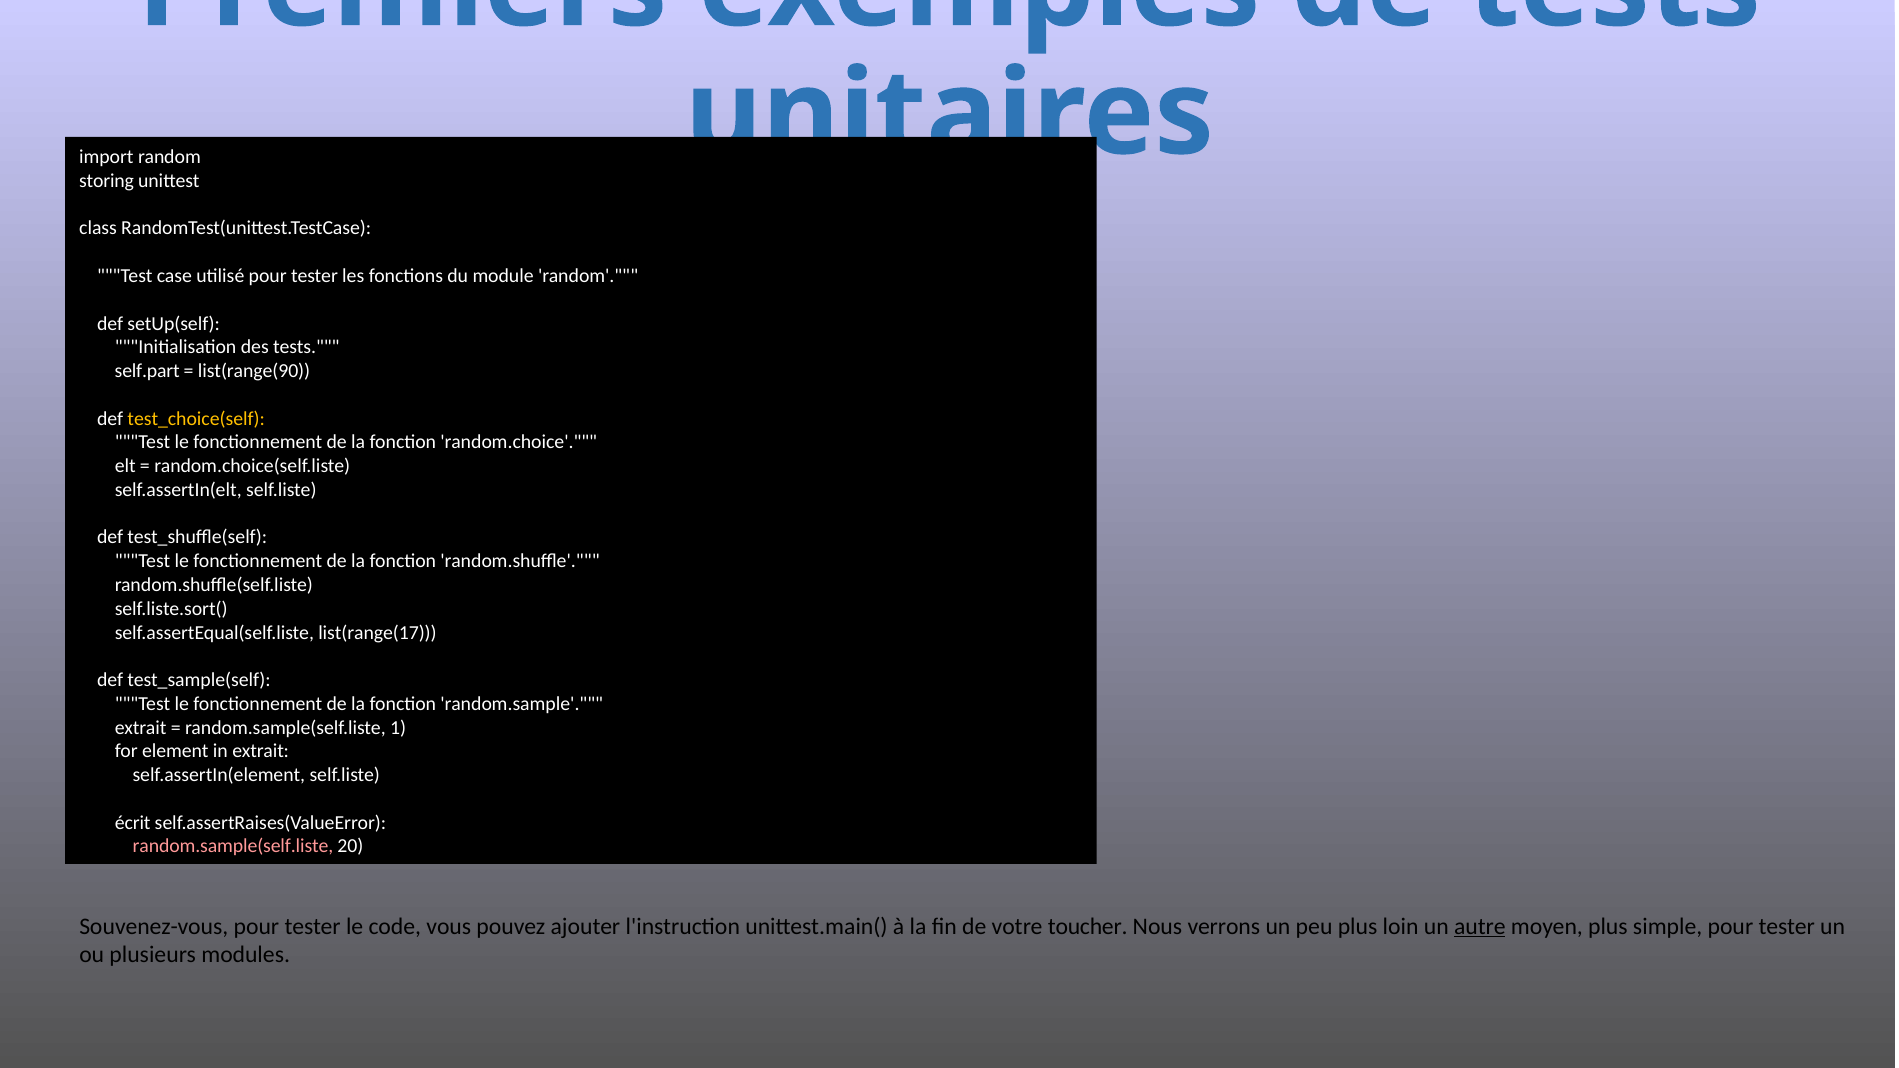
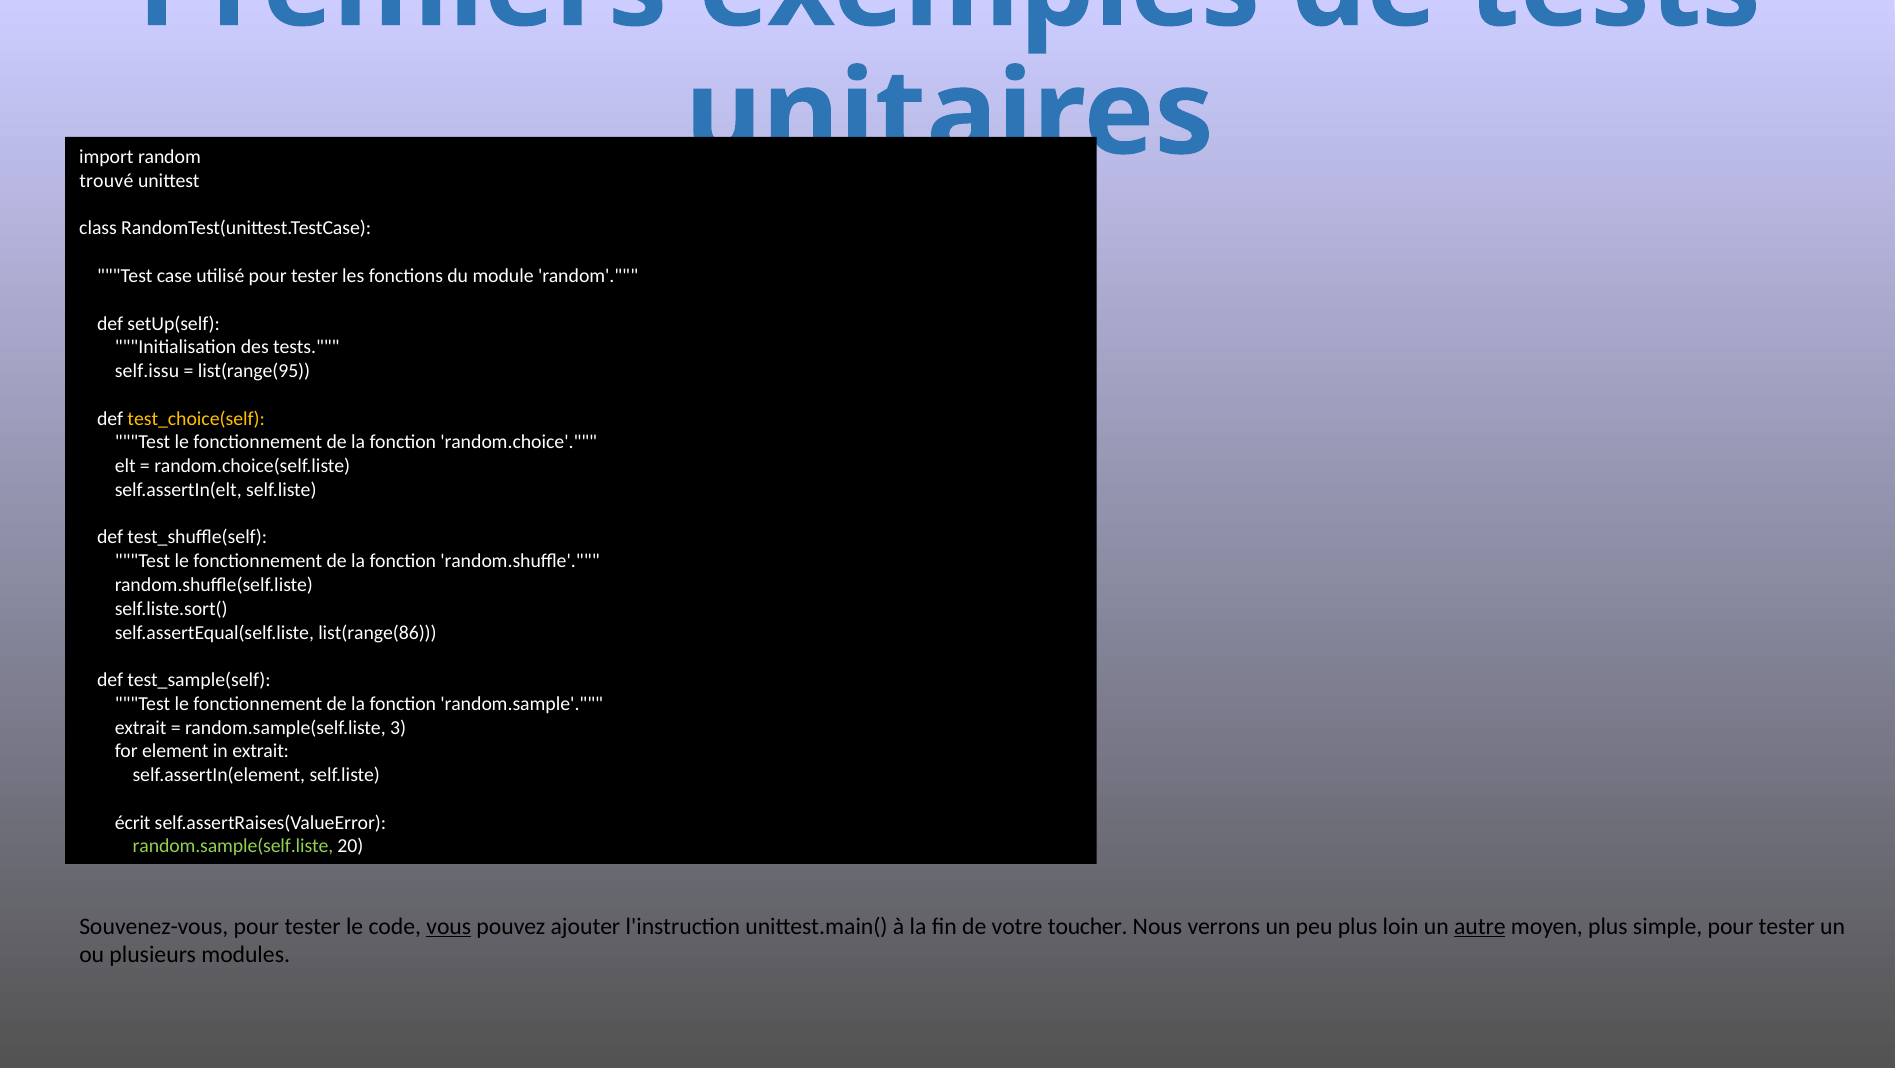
storing: storing -> trouvé (106, 181)
self.part: self.part -> self.issu (147, 371)
list(range(90: list(range(90 -> list(range(95 (254, 371)
list(range(17: list(range(17 -> list(range(86 (377, 633)
1: 1 -> 3 (398, 728)
random.sample(self.liste colour: pink -> light green (233, 847)
vous underline: none -> present (449, 926)
